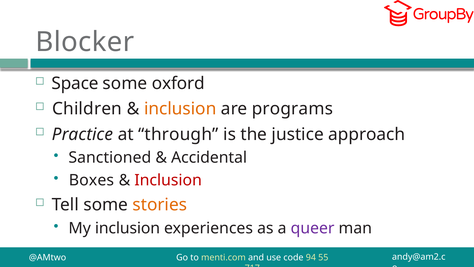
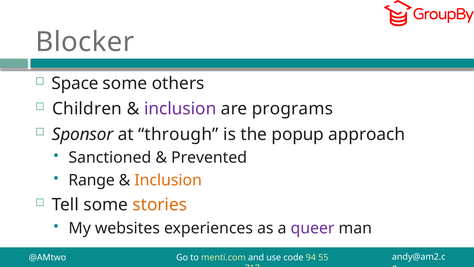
oxford: oxford -> others (178, 83)
inclusion colour: orange -> purple (180, 109)
Practice: Practice -> Sponsor (83, 134)
justice: justice -> popup (298, 134)
Accidental: Accidental -> Prevented (209, 158)
Boxes: Boxes -> Range (92, 180)
Inclusion colour: red -> orange (168, 180)
My inclusion: inclusion -> websites (127, 228)
